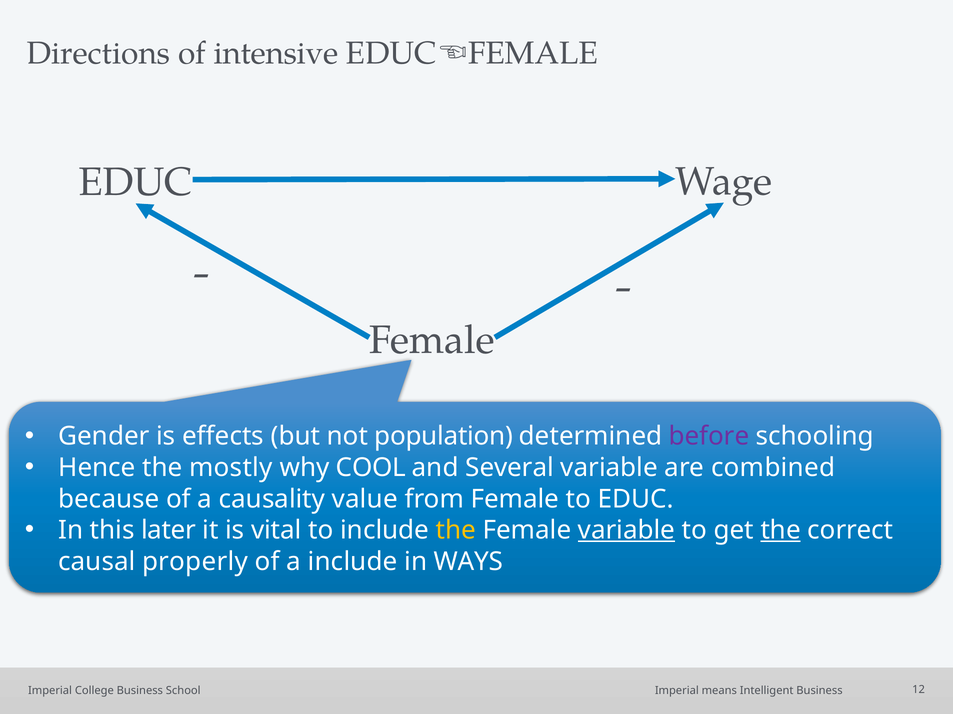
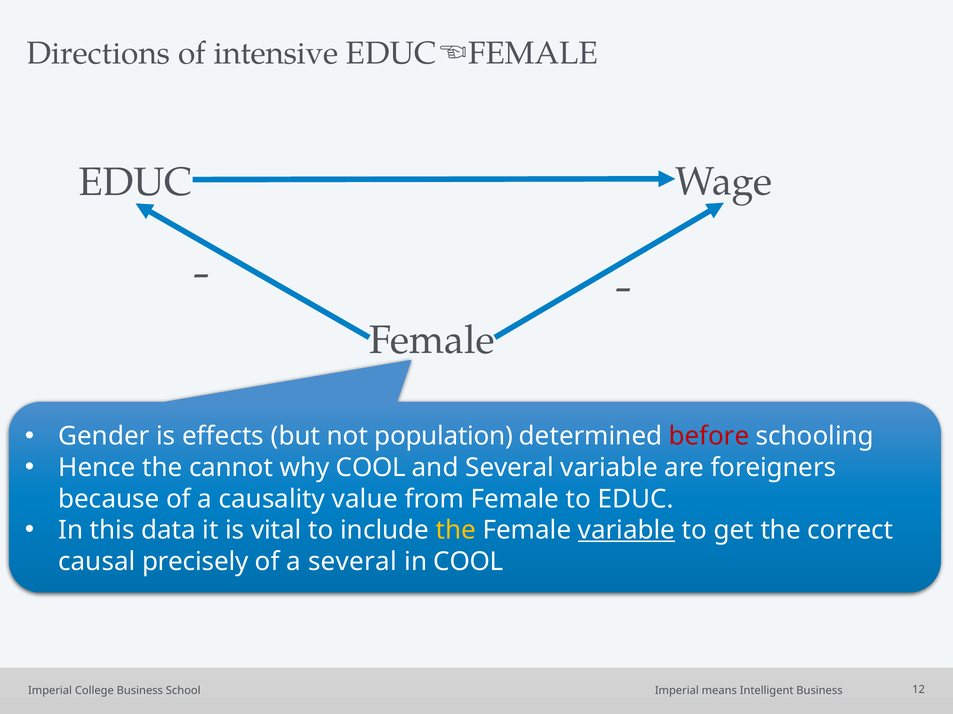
before colour: purple -> red (709, 437)
mostly: mostly -> cannot (231, 468)
combined: combined -> foreigners (773, 468)
later: later -> data (169, 531)
the underline: present -> none (781, 531)
properly: properly -> precisely (195, 562)
a include: include -> several (353, 562)
in WAYS: WAYS -> COOL (468, 562)
